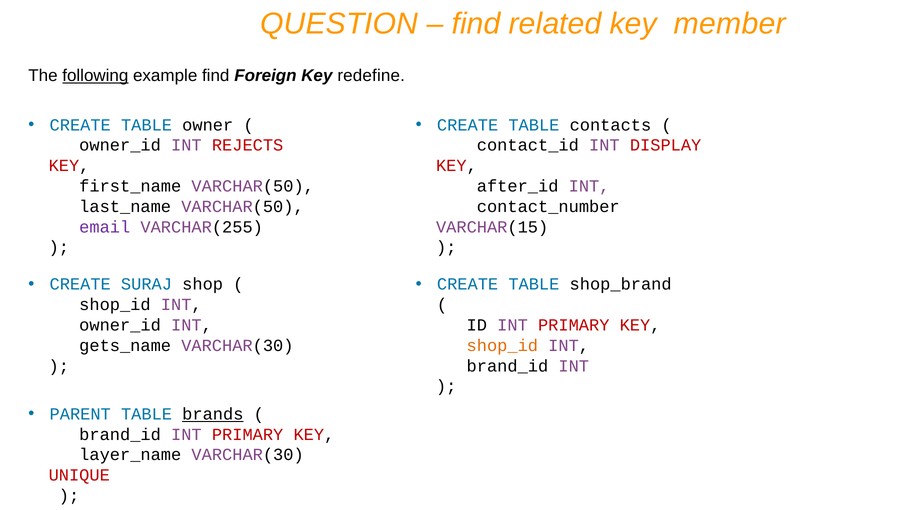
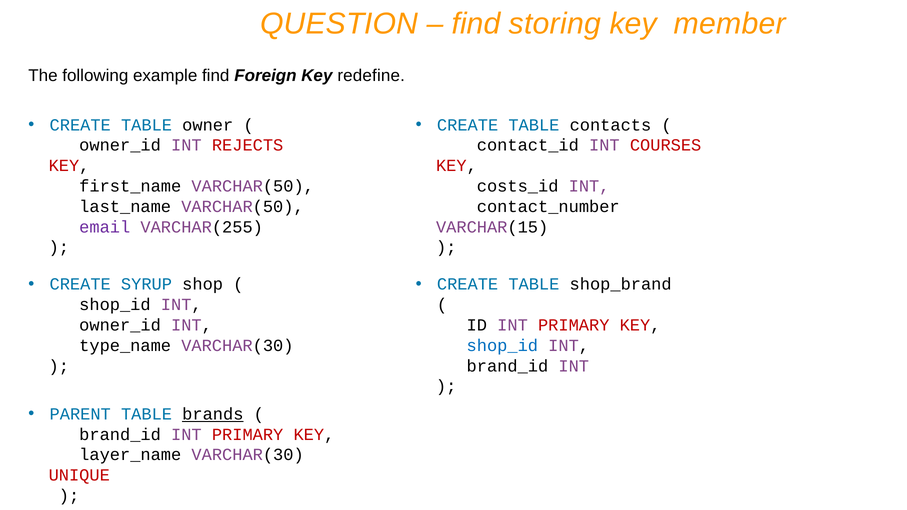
related: related -> storing (555, 24)
following underline: present -> none (95, 76)
DISPLAY: DISPLAY -> COURSES (666, 145)
after_id: after_id -> costs_id (518, 186)
SURAJ: SURAJ -> SYRUP (147, 284)
gets_name: gets_name -> type_name (125, 346)
shop_id colour: orange -> blue (502, 346)
